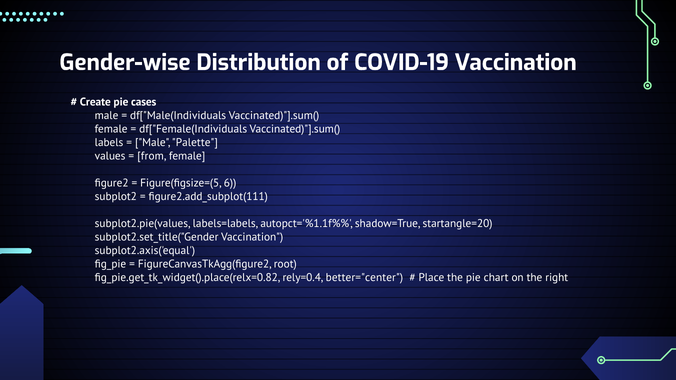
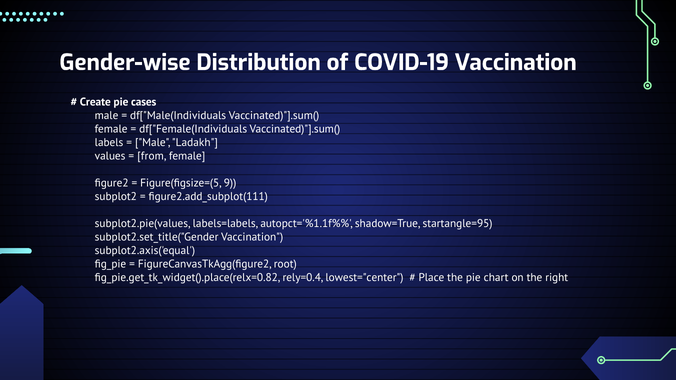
Palette: Palette -> Ladakh (195, 143)
6: 6 -> 9 (230, 183)
startangle=20: startangle=20 -> startangle=95 (458, 224)
better="center: better="center -> lowest="center (364, 278)
